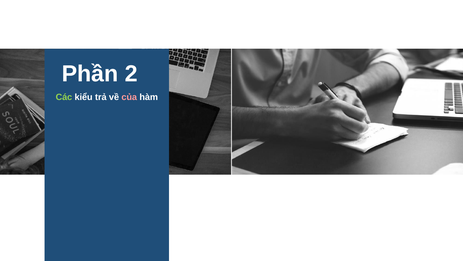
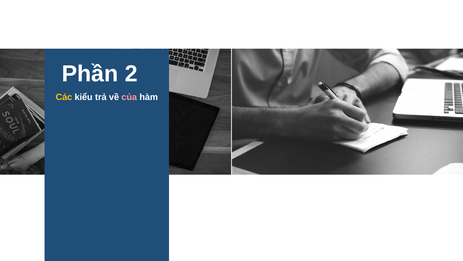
Các colour: light green -> yellow (64, 97)
